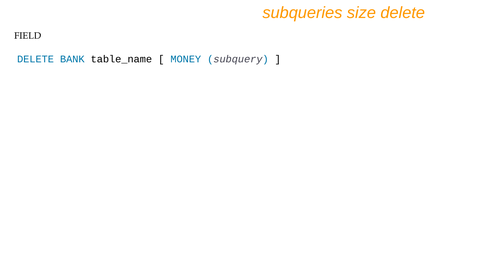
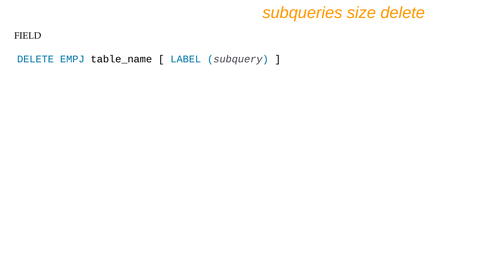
BANK: BANK -> EMPJ (72, 59)
MONEY: MONEY -> LABEL (186, 59)
